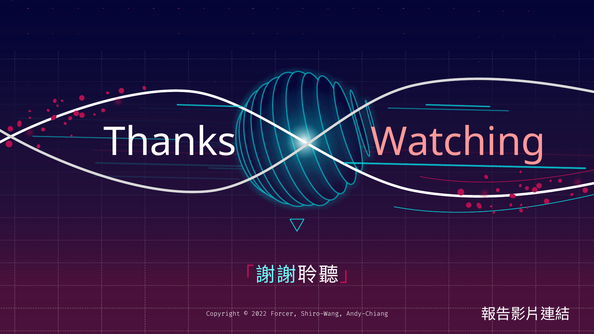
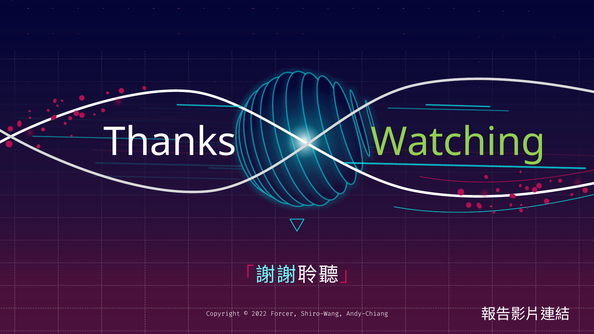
Watching colour: pink -> light green (458, 142)
